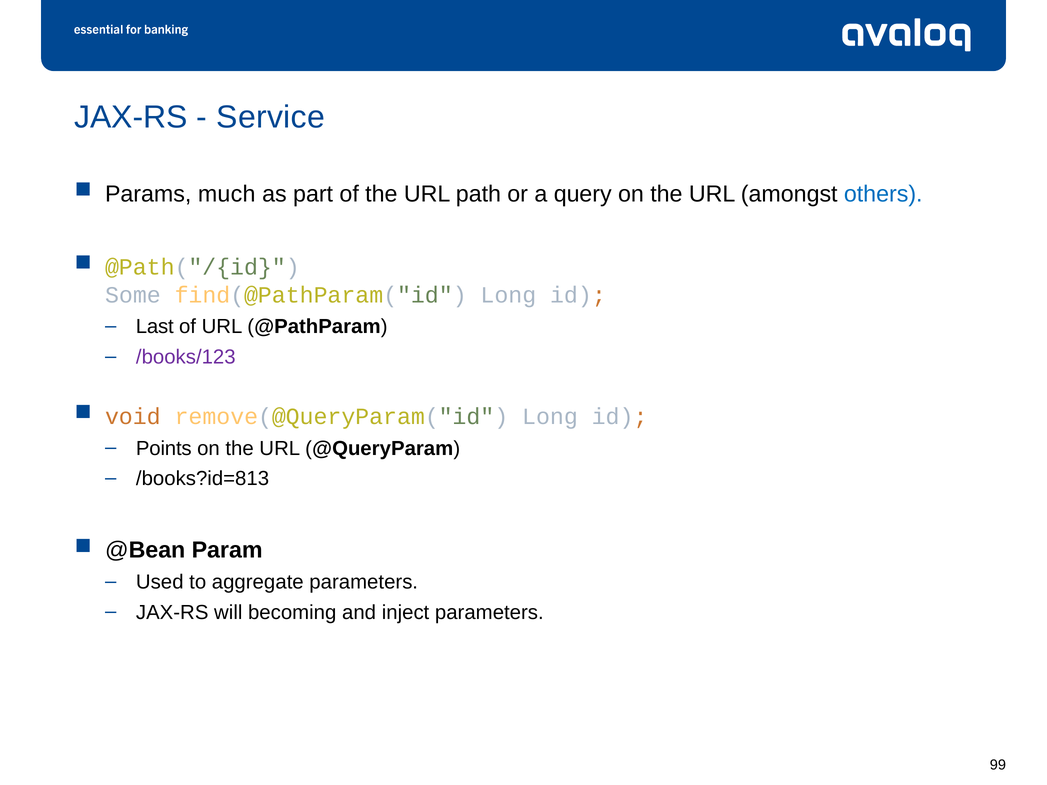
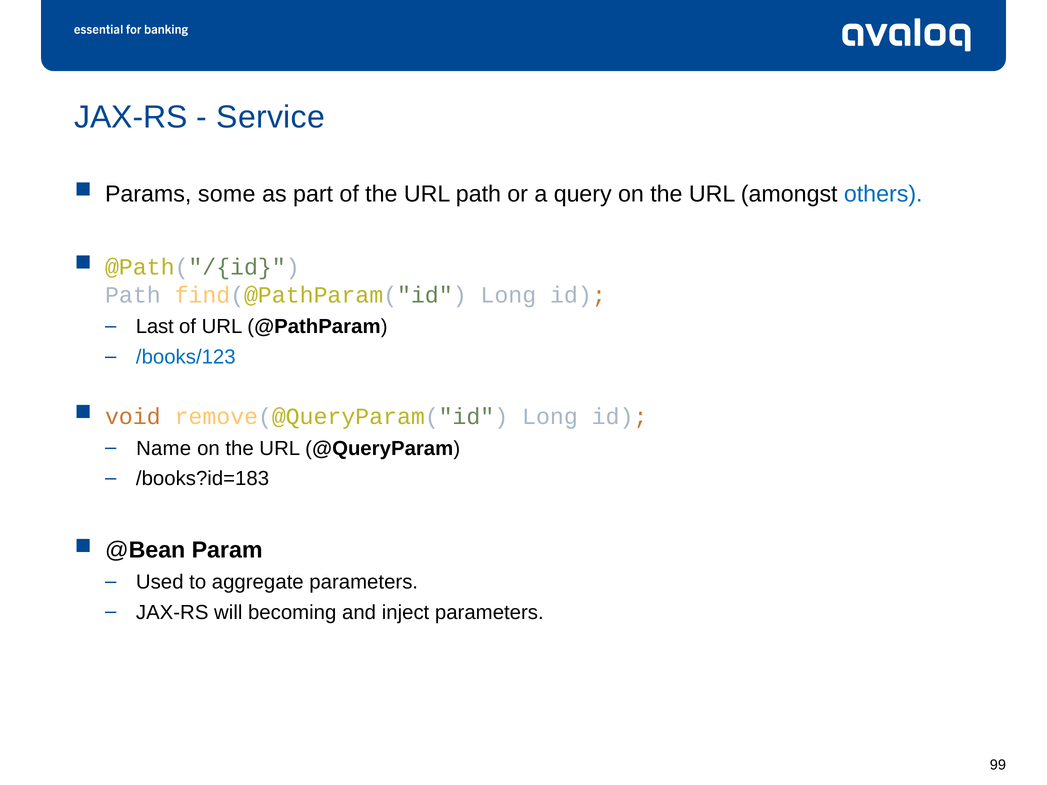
much: much -> some (227, 194)
Some: Some -> Path (133, 295)
/books/123 colour: purple -> blue (186, 357)
Points: Points -> Name (164, 448)
/books?id=813: /books?id=813 -> /books?id=183 (203, 479)
